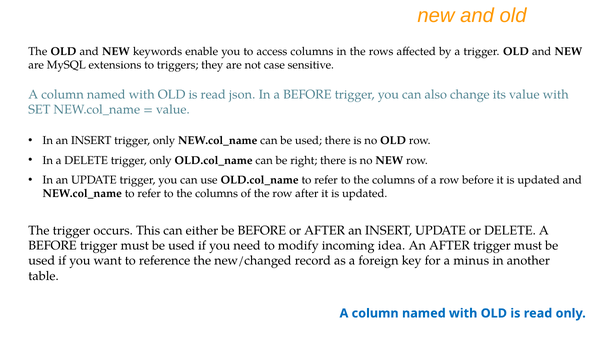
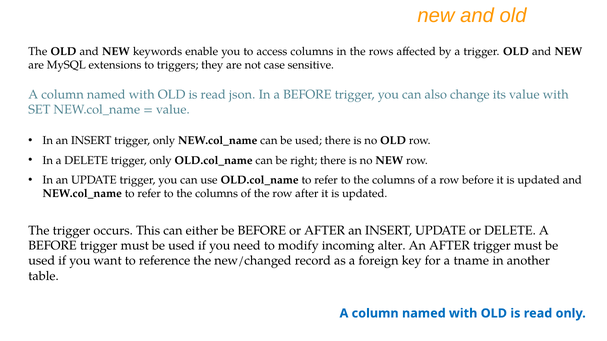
idea: idea -> alter (392, 246)
minus: minus -> tname (471, 261)
